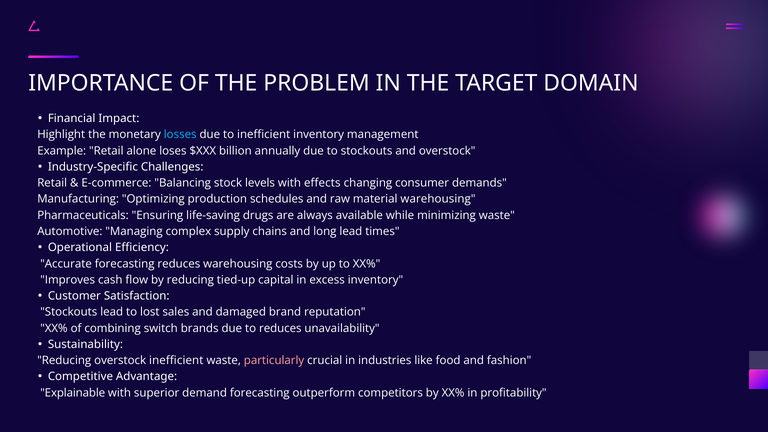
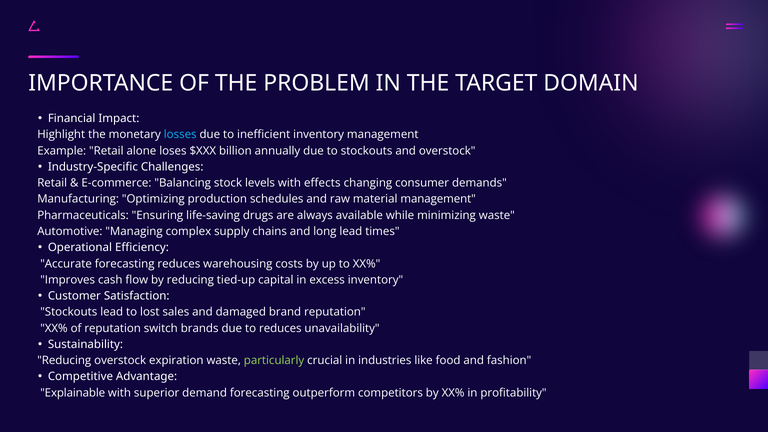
material warehousing: warehousing -> management (438, 199)
of combining: combining -> reputation (113, 328)
overstock inefficient: inefficient -> expiration (176, 360)
particularly colour: pink -> light green (274, 360)
